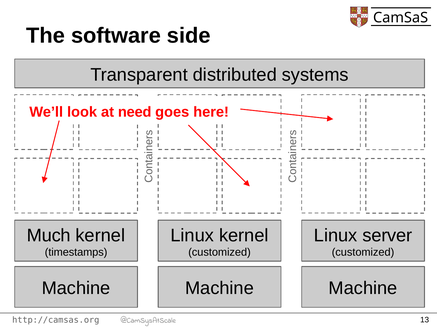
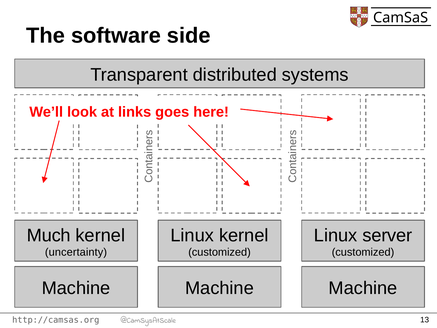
need: need -> links (135, 112)
timestamps: timestamps -> uncertainty (76, 252)
